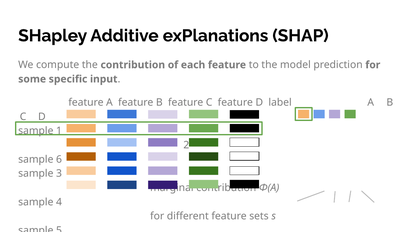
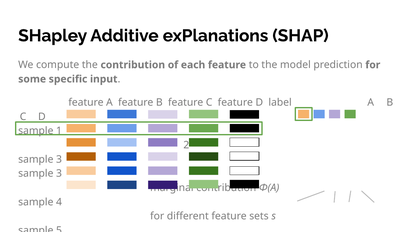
6: 6 -> 3 (59, 160)
